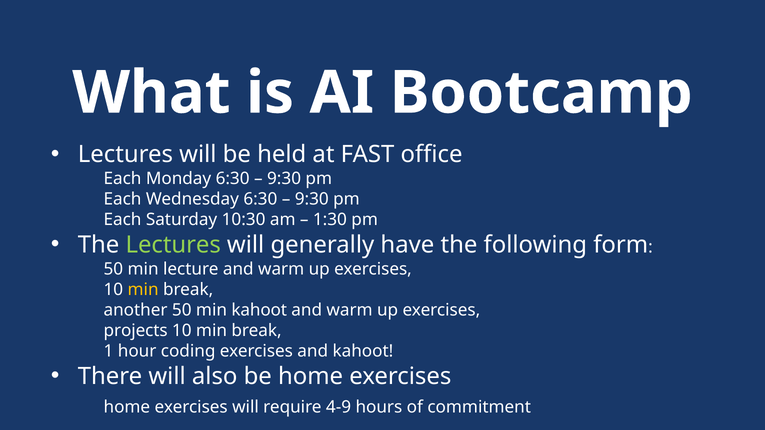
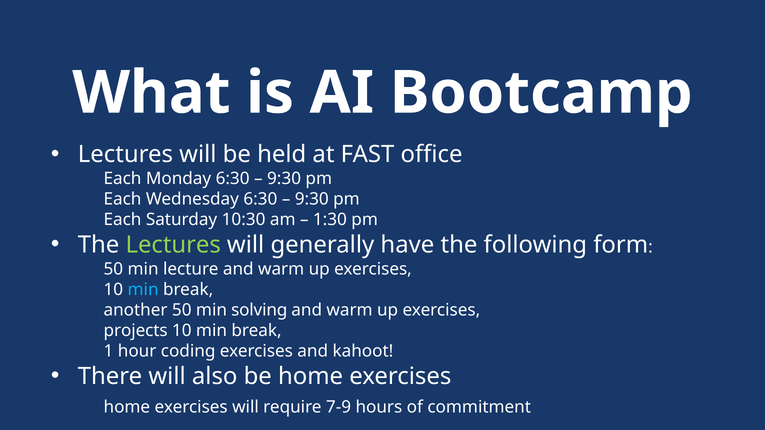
min colour: yellow -> light blue (143, 290)
min kahoot: kahoot -> solving (259, 310)
4-9: 4-9 -> 7-9 (339, 407)
